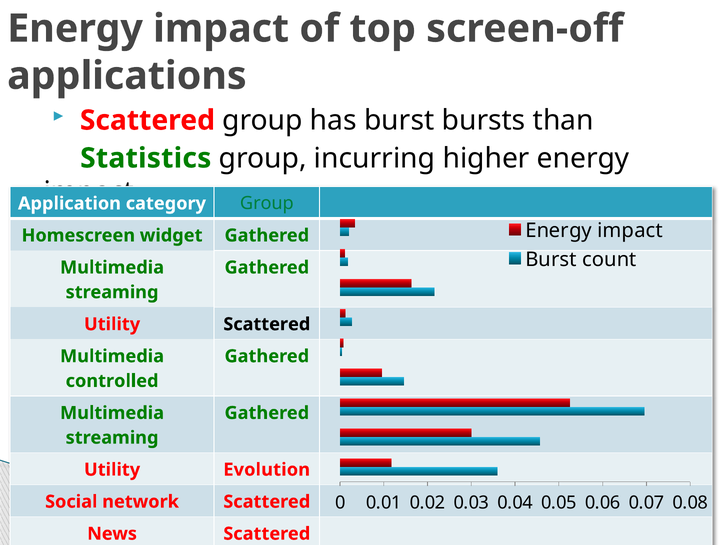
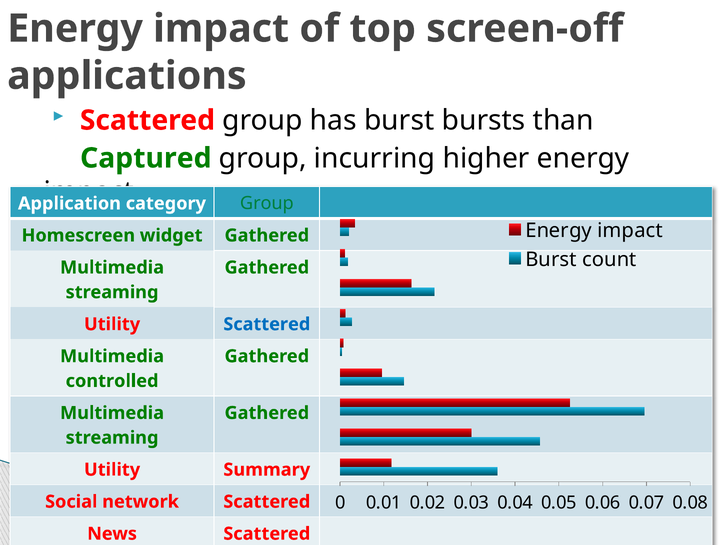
Statistics: Statistics -> Captured (146, 158)
Scattered colour: black -> blue (267, 324)
Evolution: Evolution -> Summary (267, 470)
